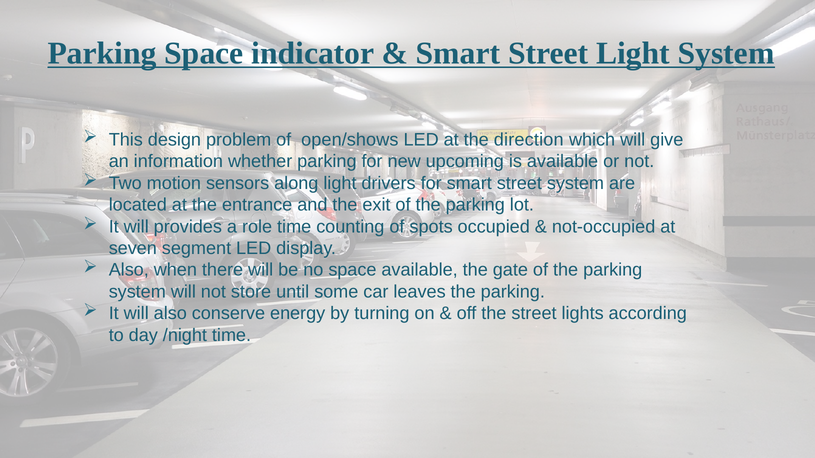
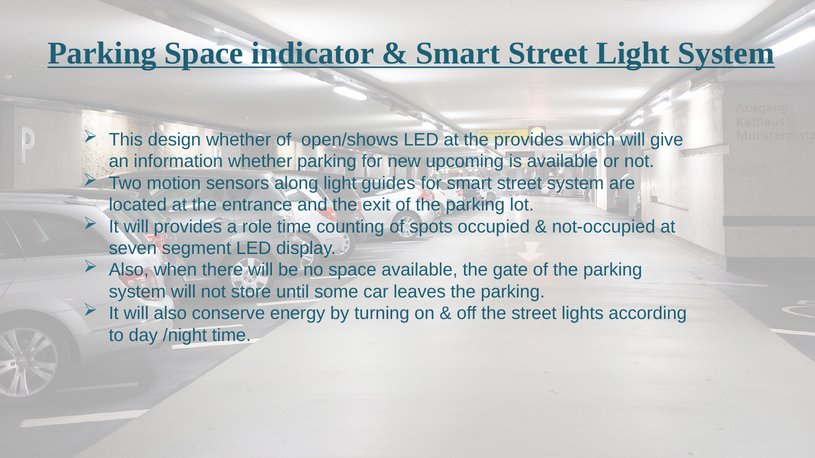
design problem: problem -> whether (239, 140)
the direction: direction -> provides (529, 140)
drivers: drivers -> guides (388, 183)
